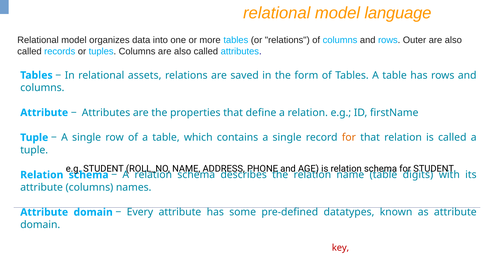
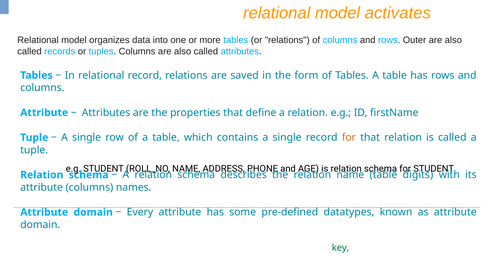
language: language -> activates (398, 13)
relational assets: assets -> record (145, 75)
key colour: red -> green (341, 247)
